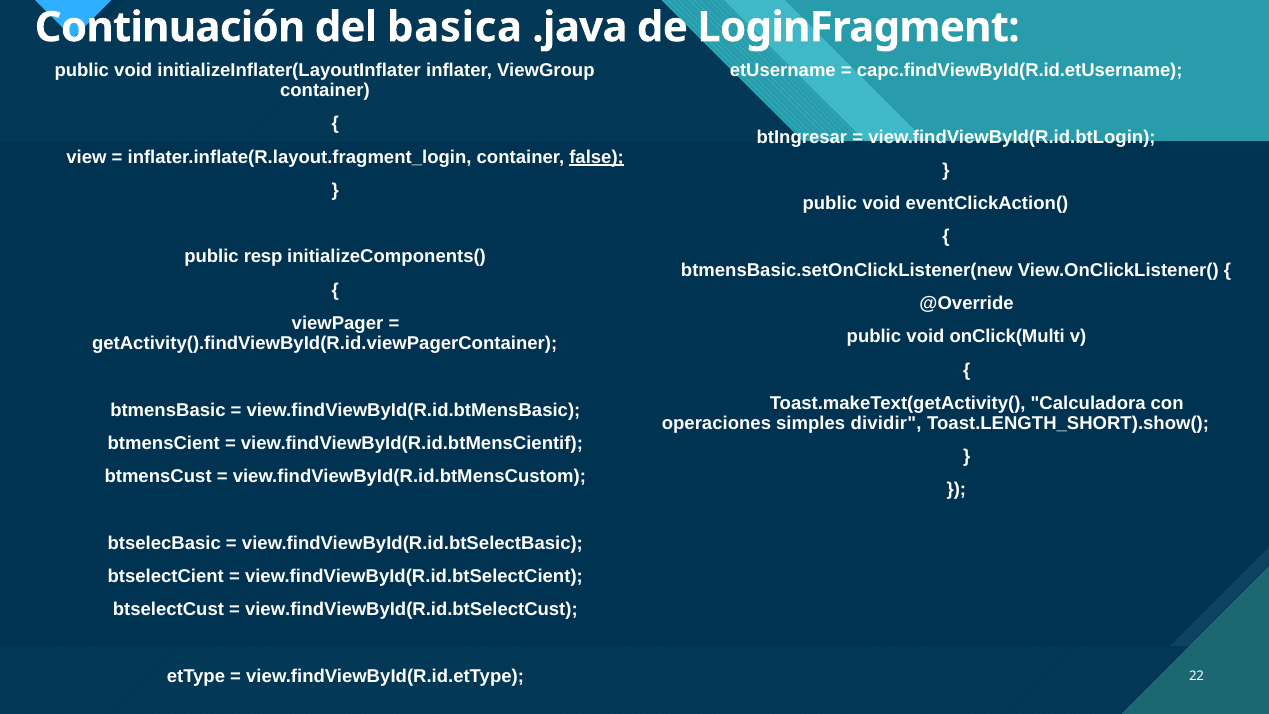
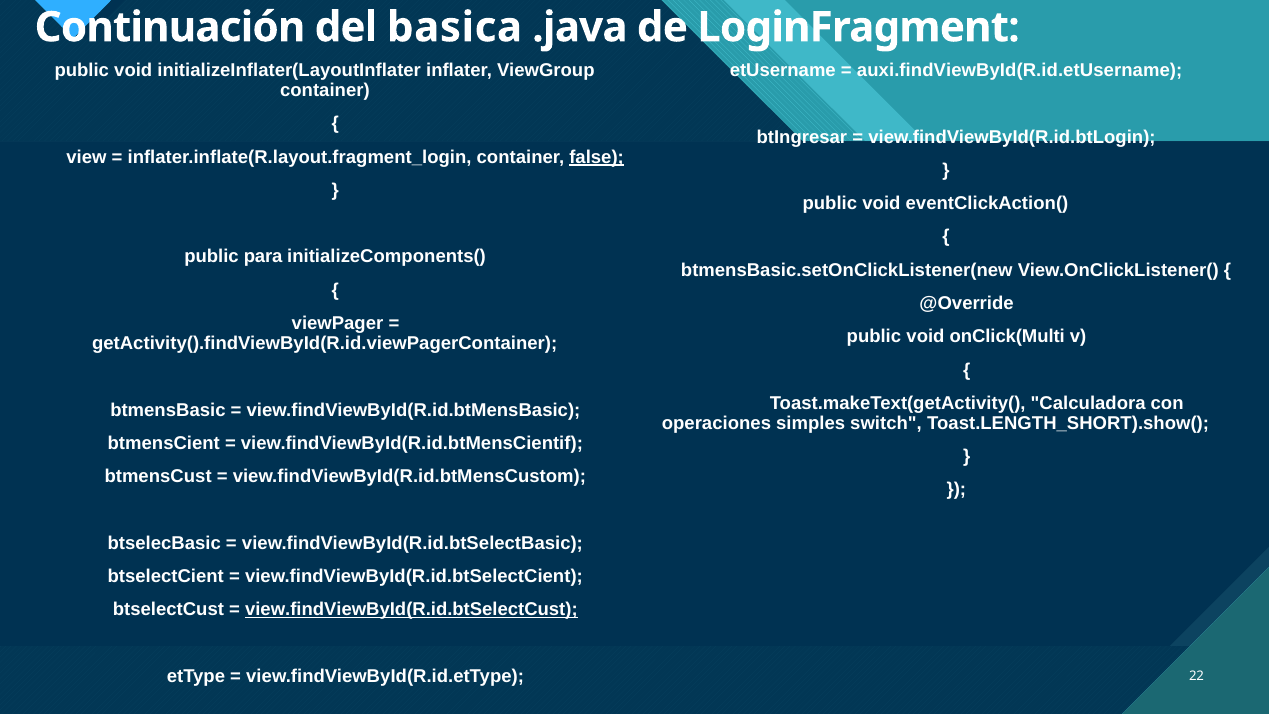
capc.findViewById(R.id.etUsername: capc.findViewById(R.id.etUsername -> auxi.findViewById(R.id.etUsername (1020, 70)
public resp: resp -> para (263, 257)
dividir: dividir -> switch (886, 423)
view.findViewById(R.id.btSelectCust underline: none -> present (411, 610)
